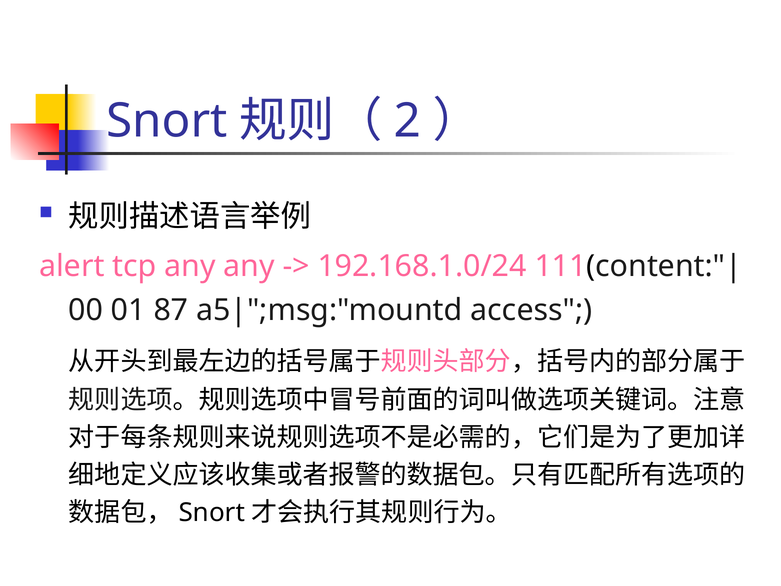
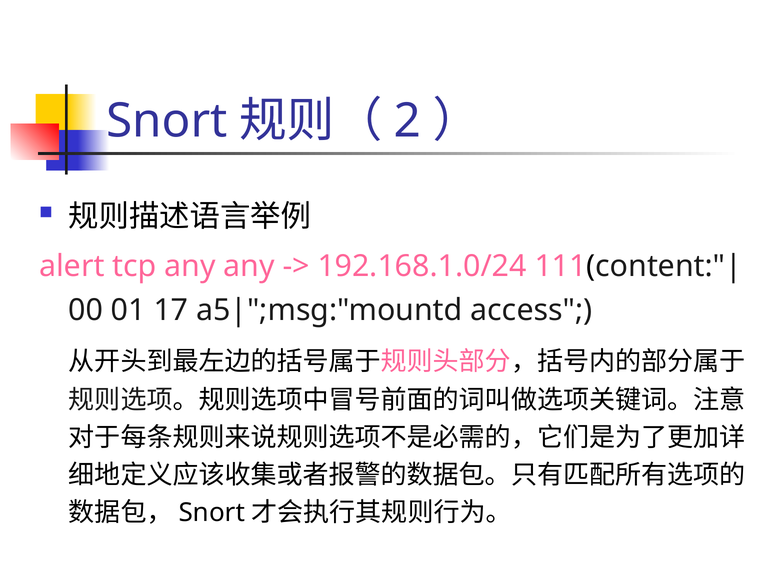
87: 87 -> 17 (171, 310)
